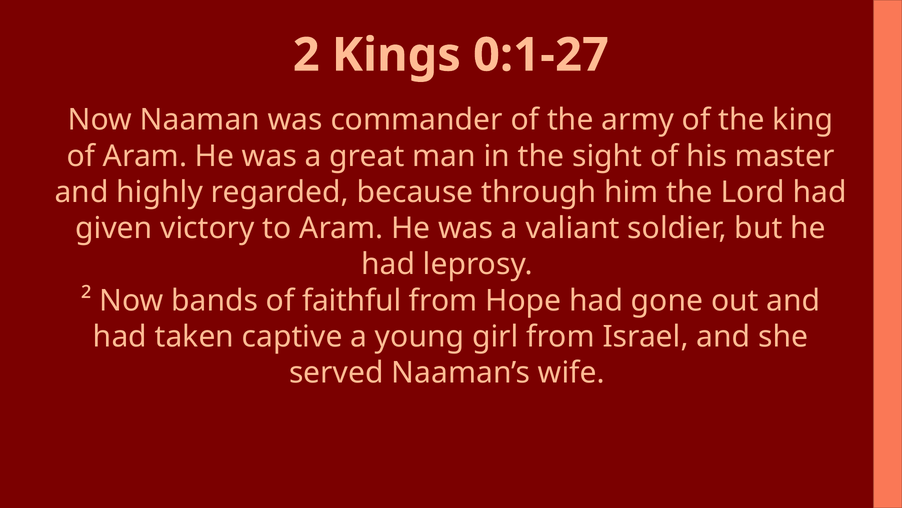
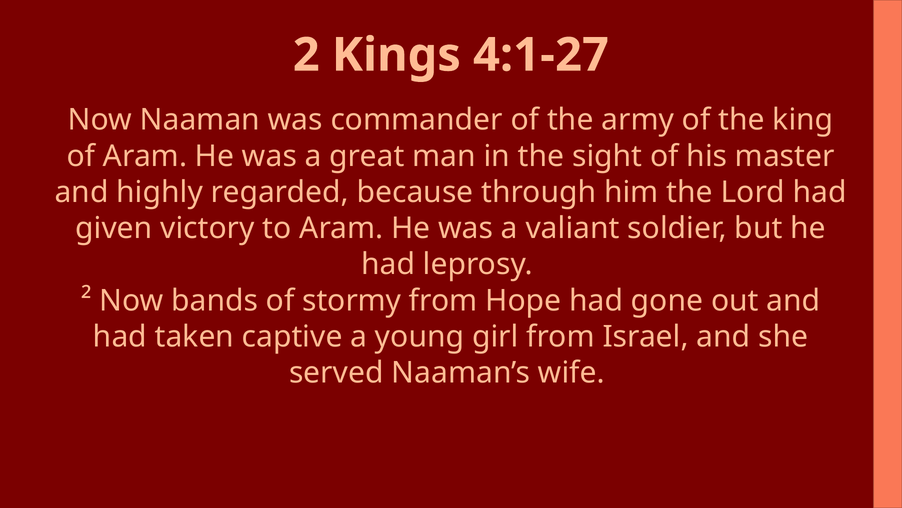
0:1-27: 0:1-27 -> 4:1-27 (541, 55)
faithful: faithful -> stormy (352, 300)
